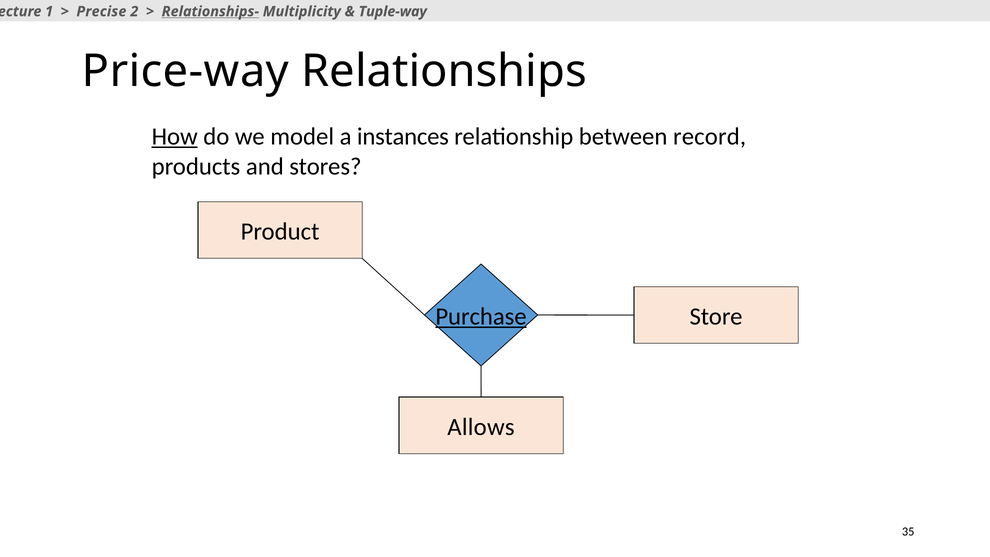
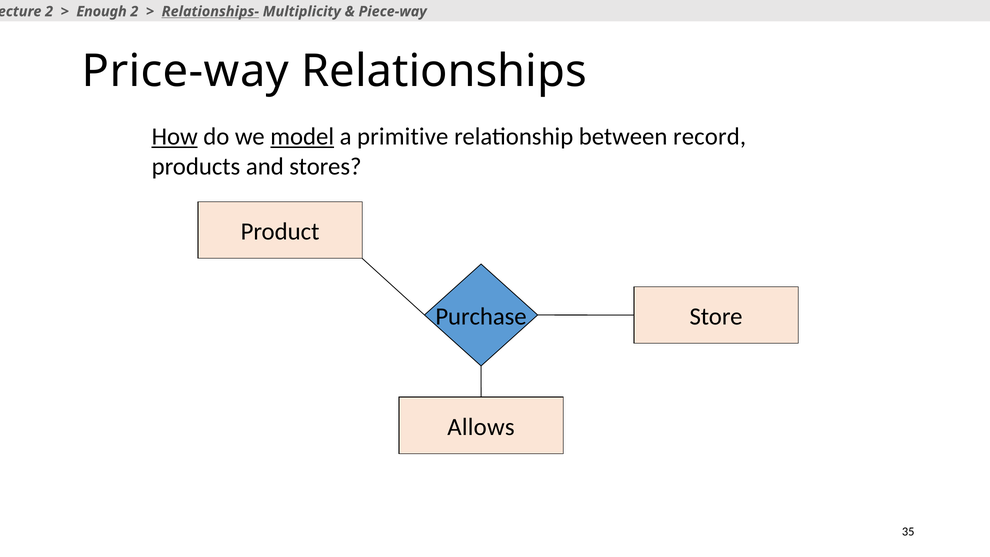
1: 1 -> 2 (49, 11)
Precise: Precise -> Enough (102, 11)
Tuple-way: Tuple-way -> Piece-way (393, 11)
model underline: none -> present (302, 137)
instances: instances -> primitive (403, 137)
Purchase underline: present -> none (481, 317)
